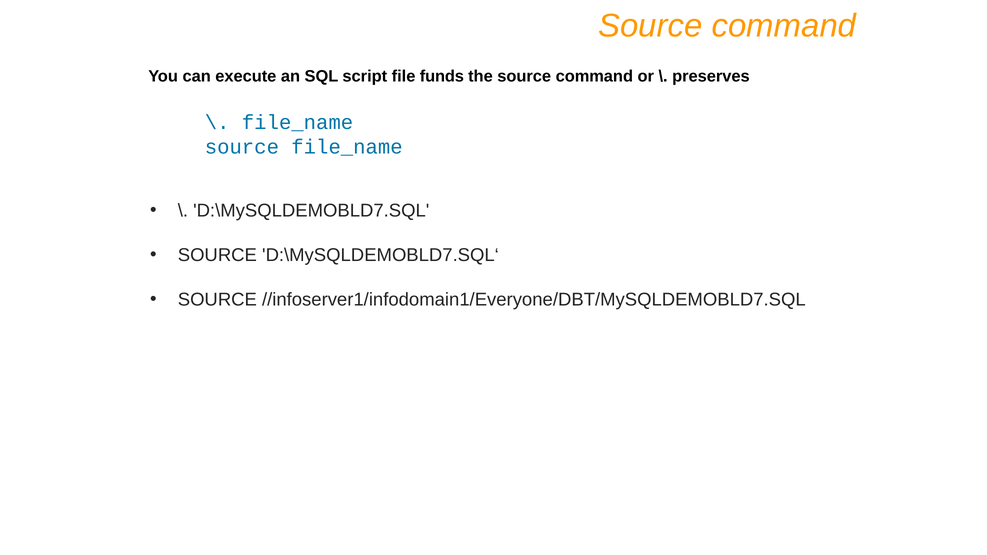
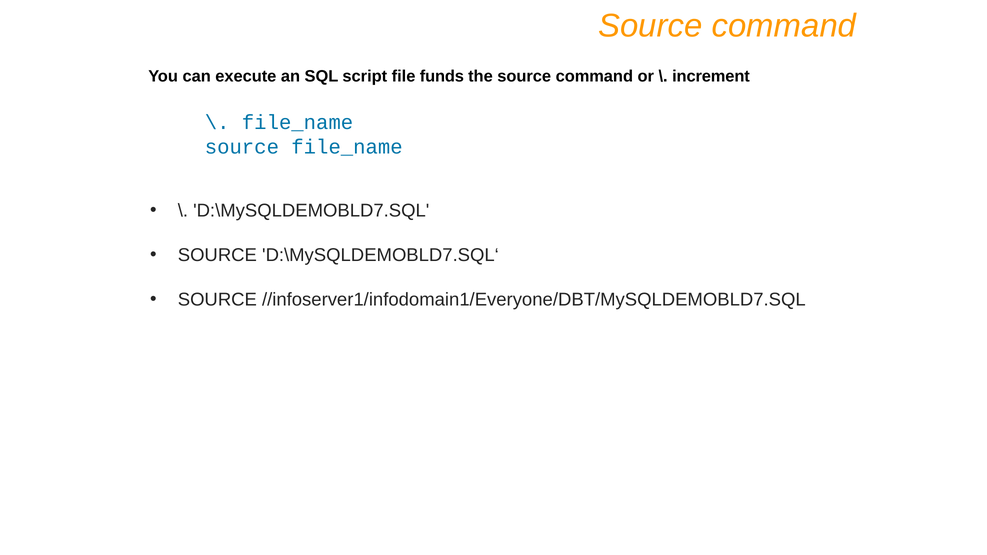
preserves: preserves -> increment (711, 76)
